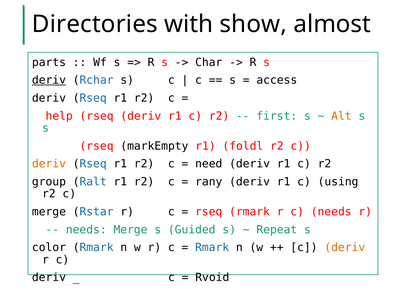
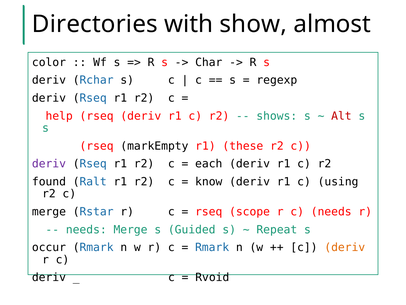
parts: parts -> color (49, 62)
deriv underline: present -> none (49, 80)
access: access -> regexp (277, 80)
first: first -> shows (277, 116)
Alt colour: orange -> red (341, 116)
foldl: foldl -> these (243, 146)
deriv colour: orange -> purple (49, 164)
need: need -> each (209, 164)
group: group -> found (49, 181)
rany: rany -> know (209, 181)
rseq rmark: rmark -> scope (250, 211)
color: color -> occur (49, 247)
